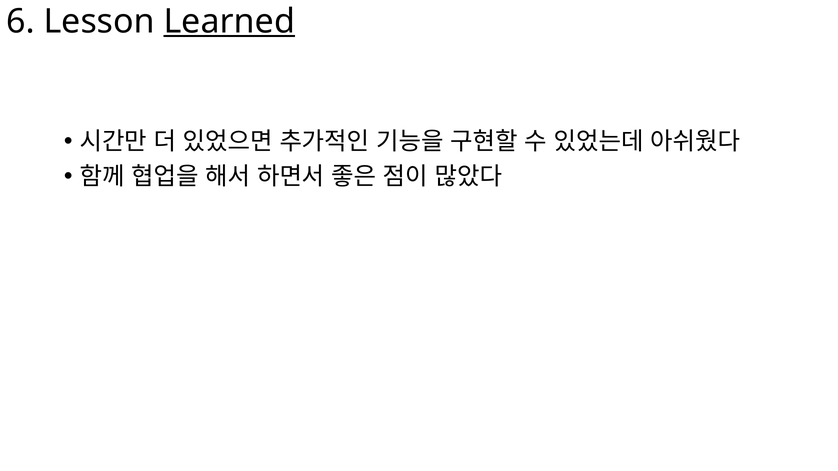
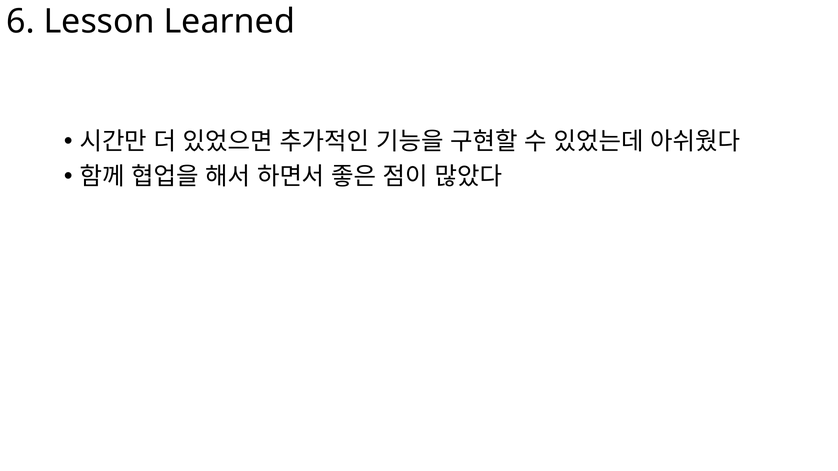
Learned underline: present -> none (229, 21)
